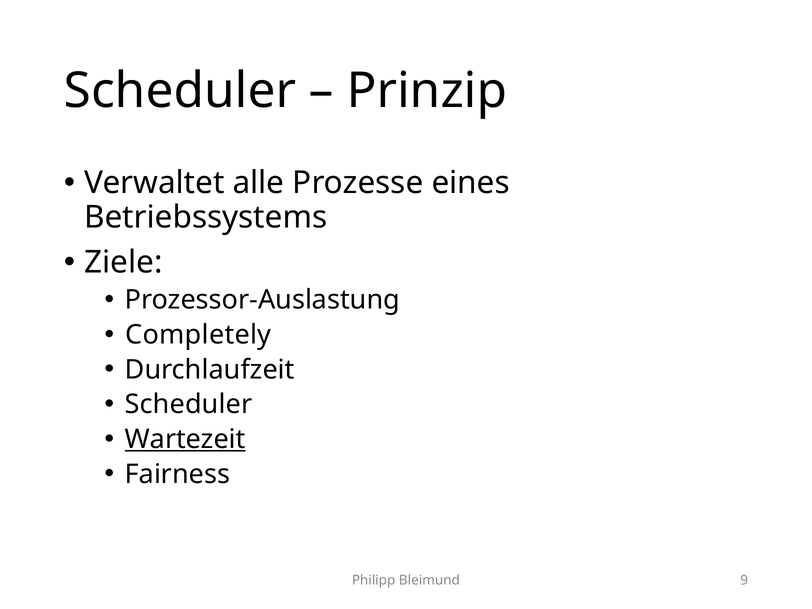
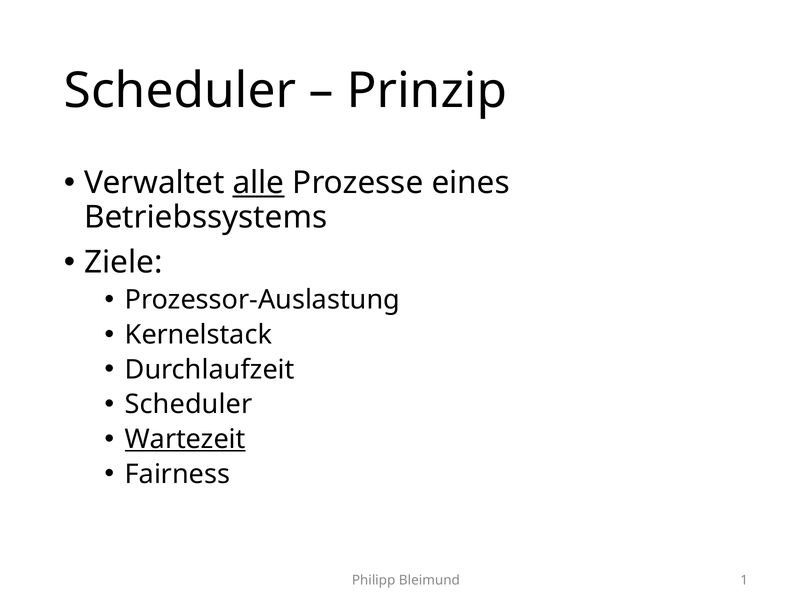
alle underline: none -> present (258, 183)
Completely: Completely -> Kernelstack (198, 335)
9: 9 -> 1 (744, 580)
